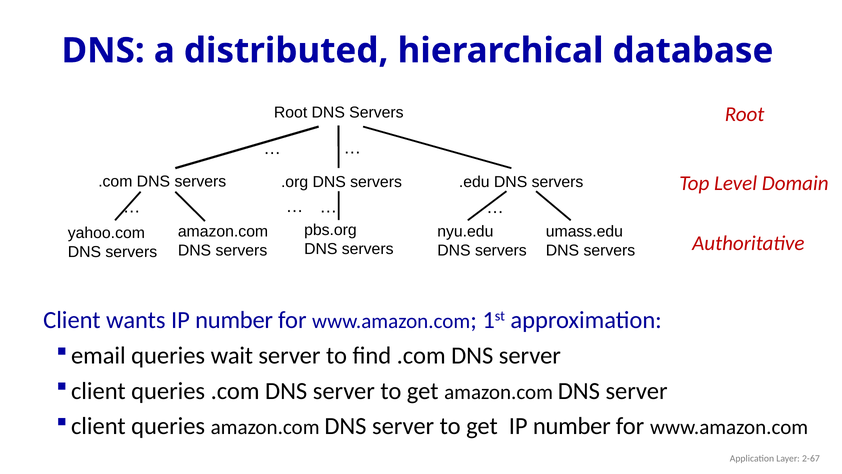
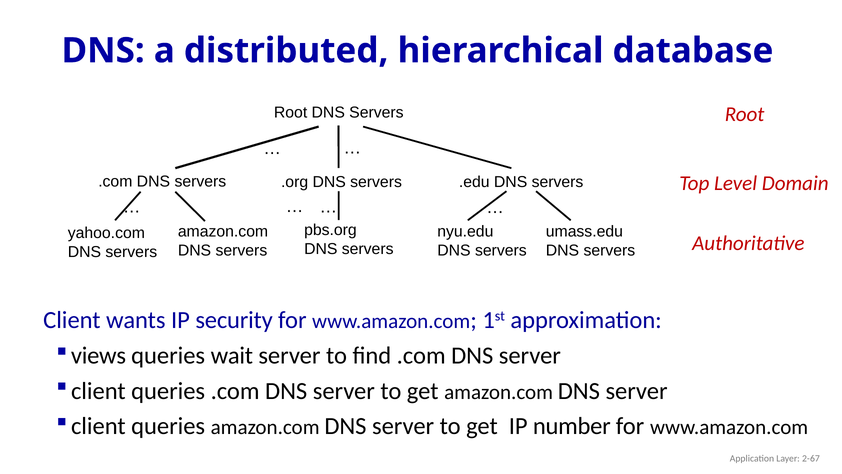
wants IP number: number -> security (234, 320)
email: email -> views (98, 355)
